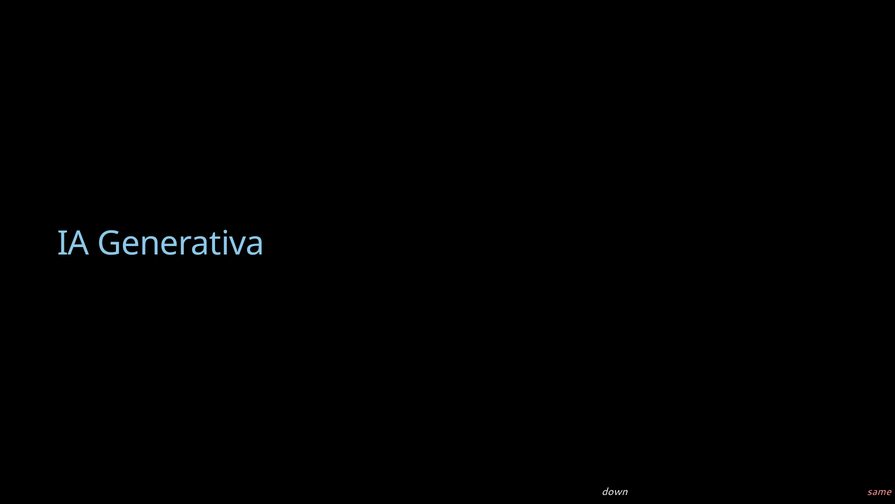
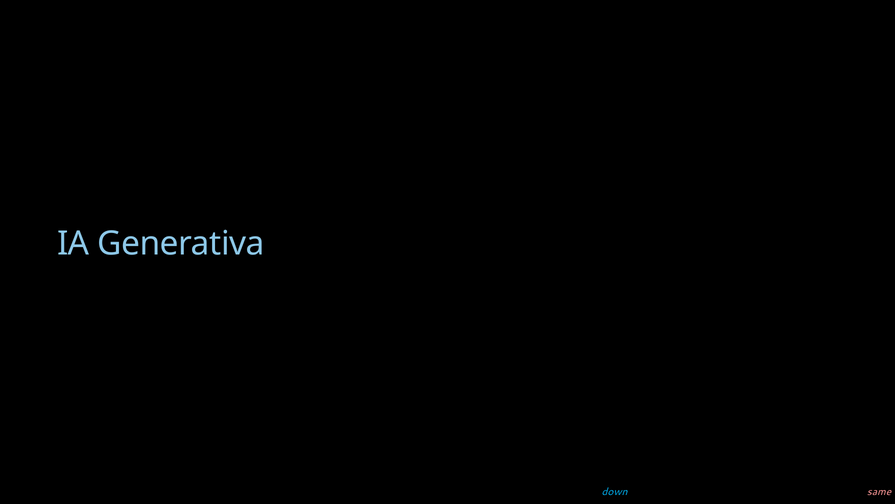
down colour: white -> light blue (615, 491)
